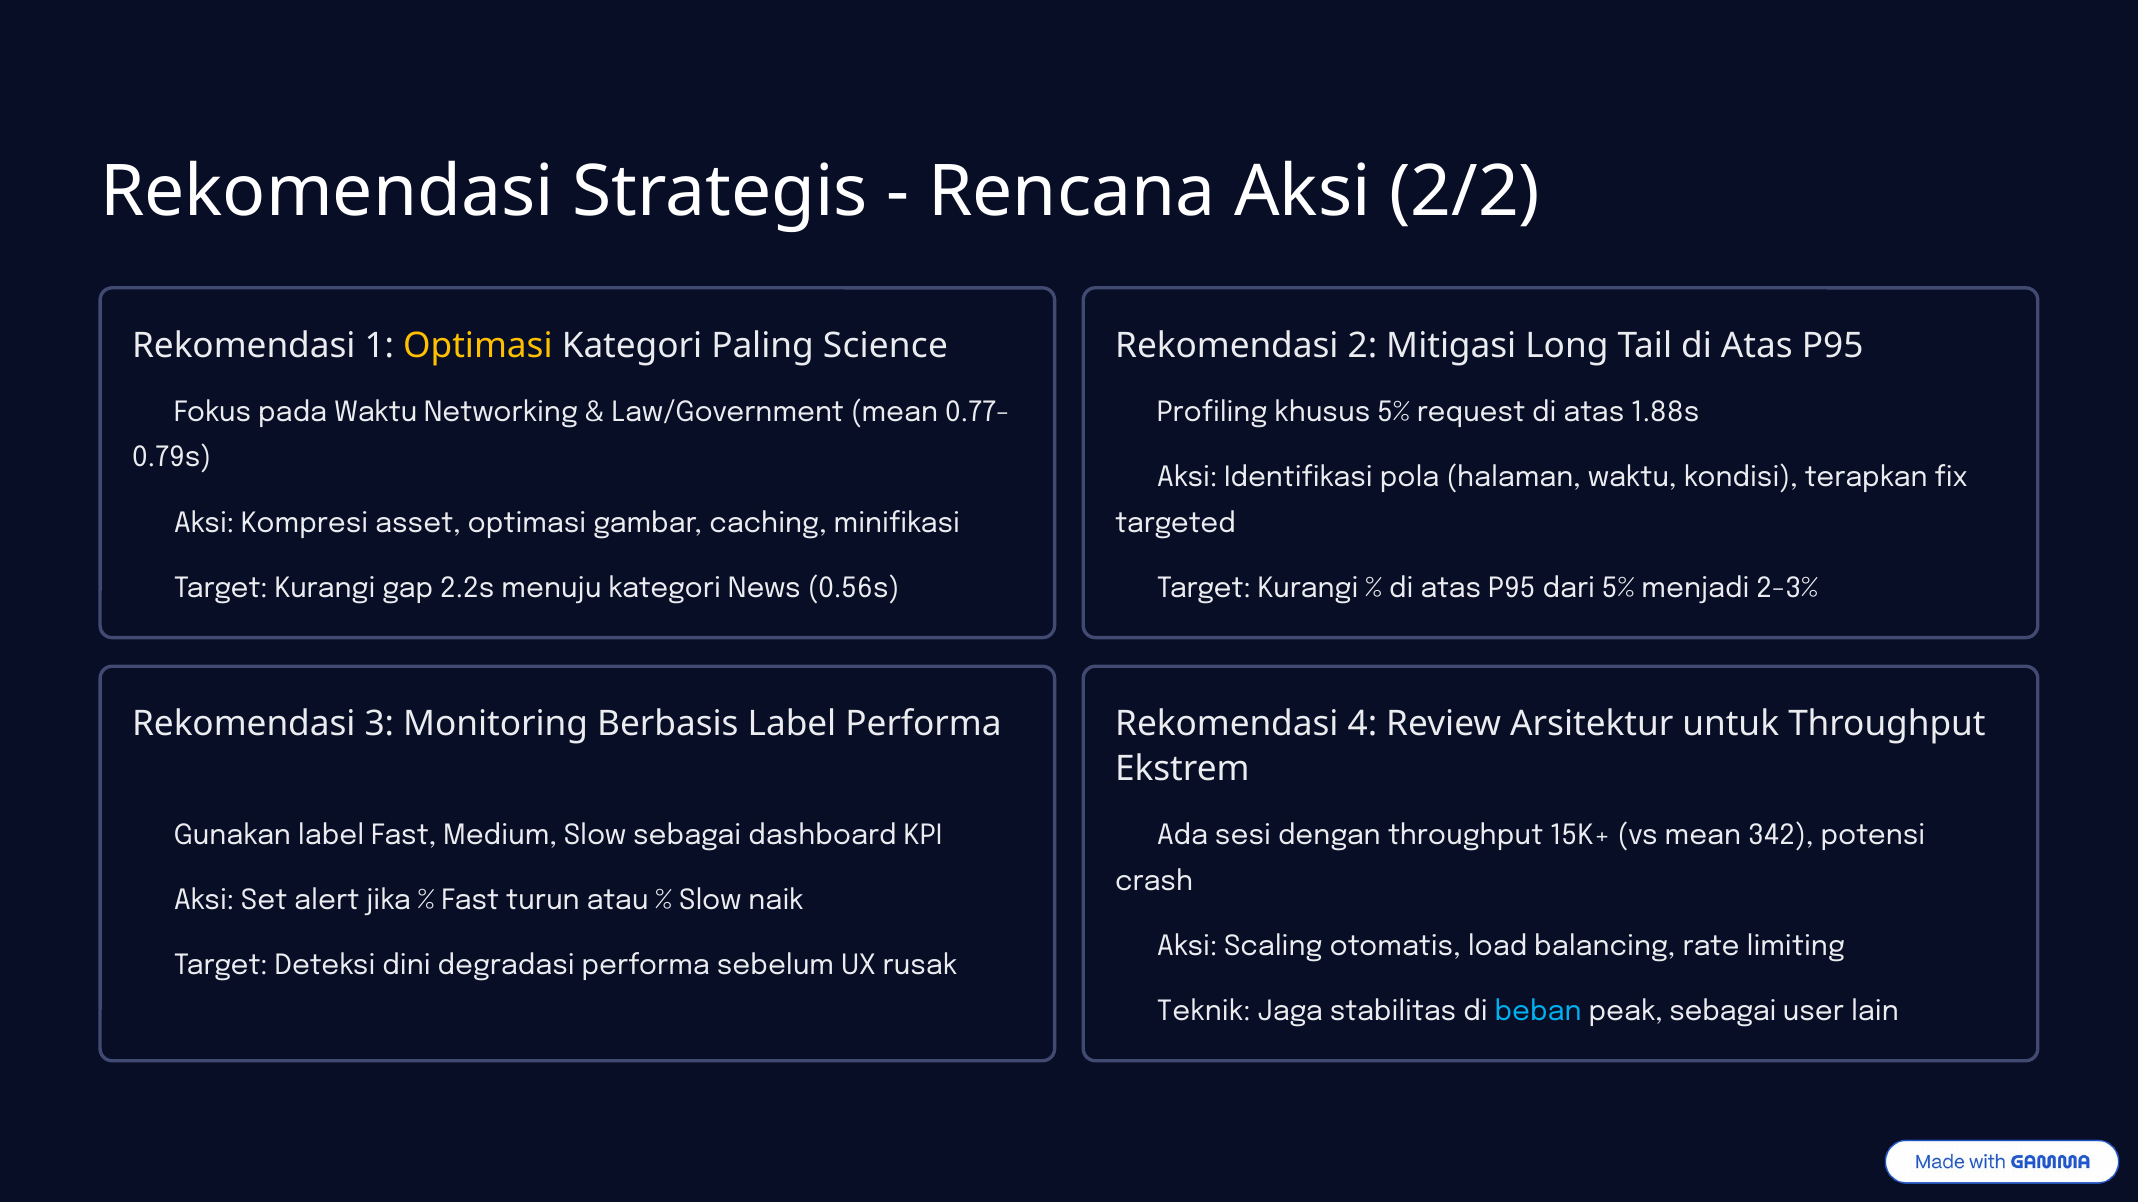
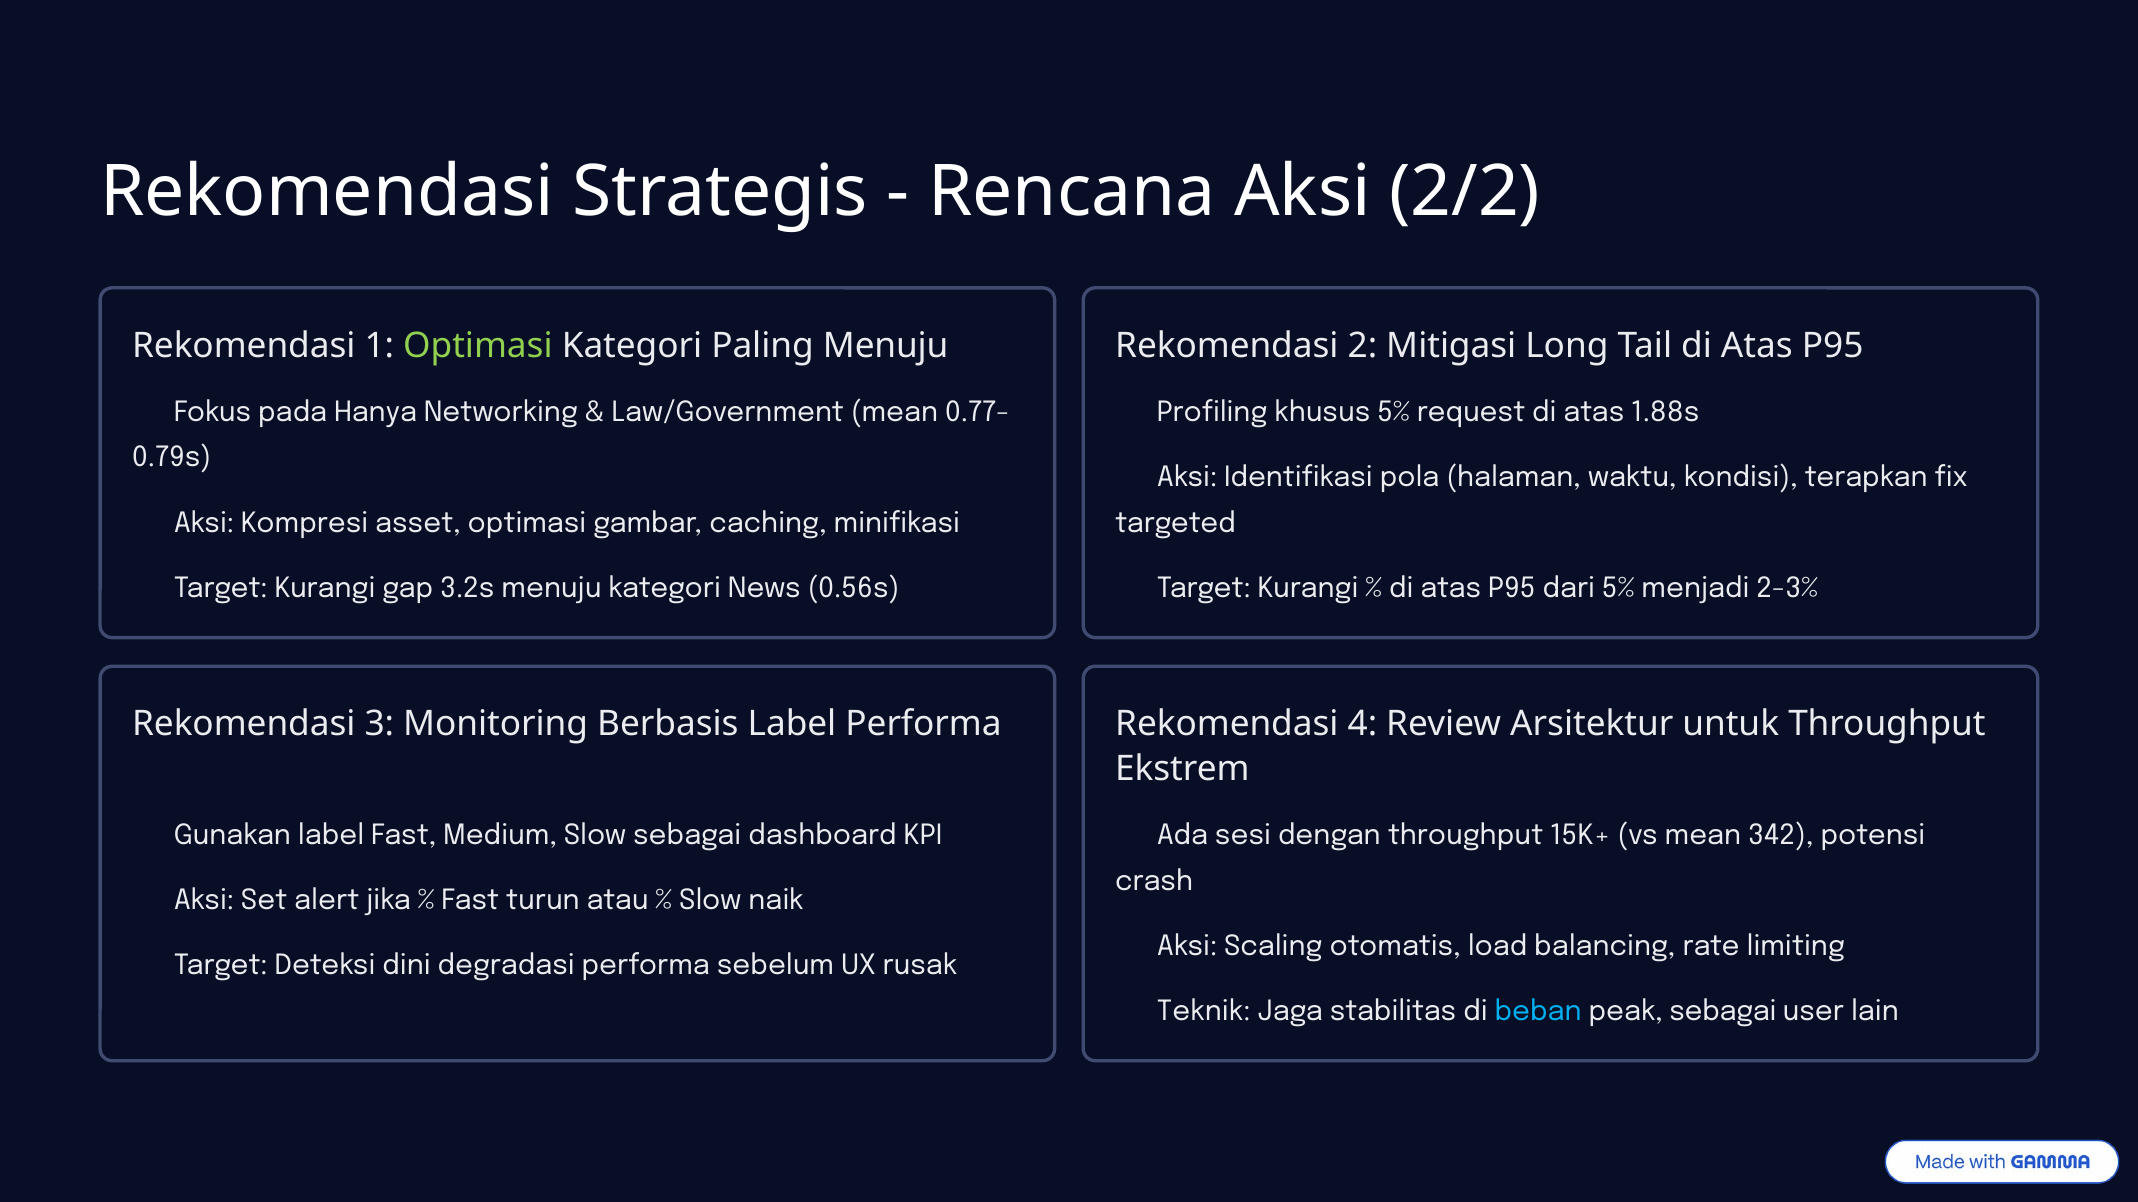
Optimasi colour: yellow -> light green (478, 346)
Paling Science: Science -> Menuju (886, 346)
pada Waktu: Waktu -> Hanya (376, 413)
2.2s: 2.2s -> 3.2s (467, 589)
